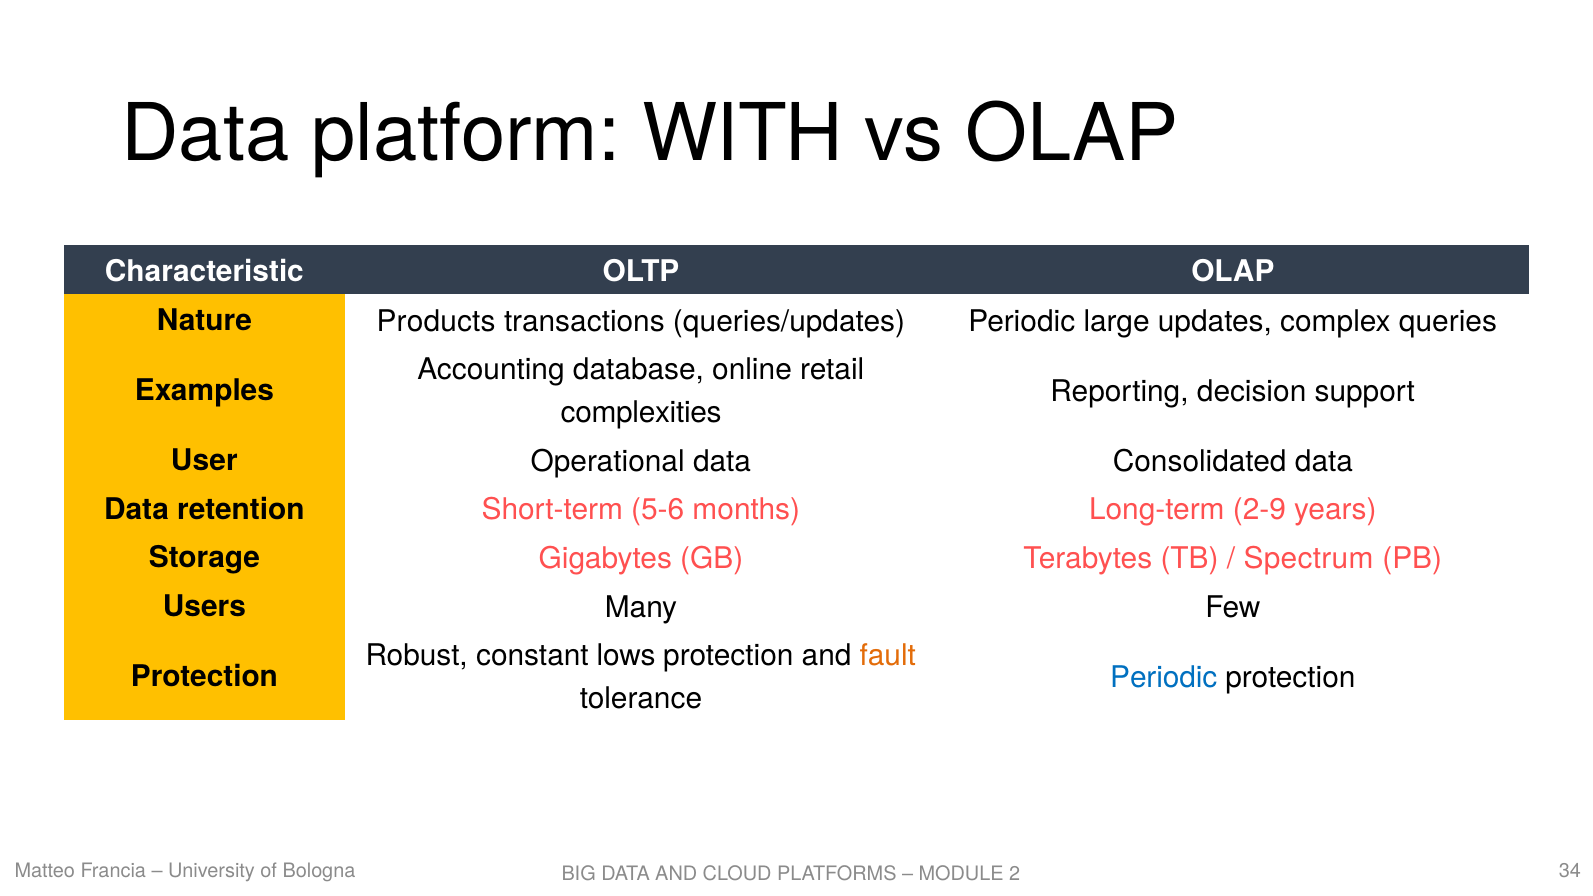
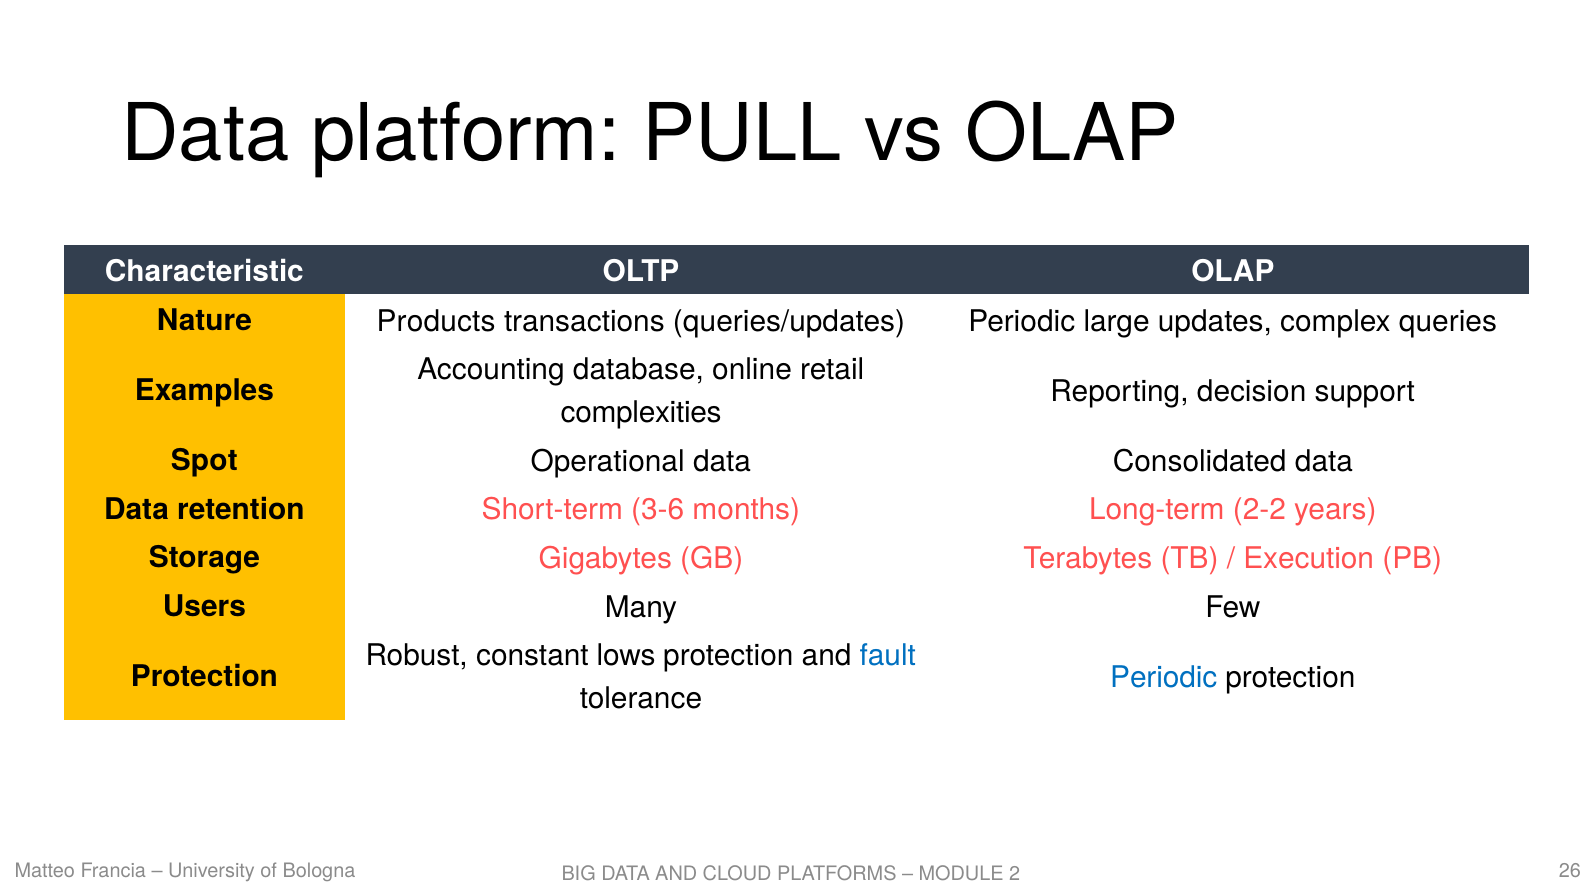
WITH: WITH -> PULL (742, 134)
User: User -> Spot (204, 461)
5-6: 5-6 -> 3-6 (658, 510)
2-9: 2-9 -> 2-2 (1259, 510)
Spectrum: Spectrum -> Execution (1309, 559)
fault colour: orange -> blue (888, 656)
34: 34 -> 26 (1570, 871)
